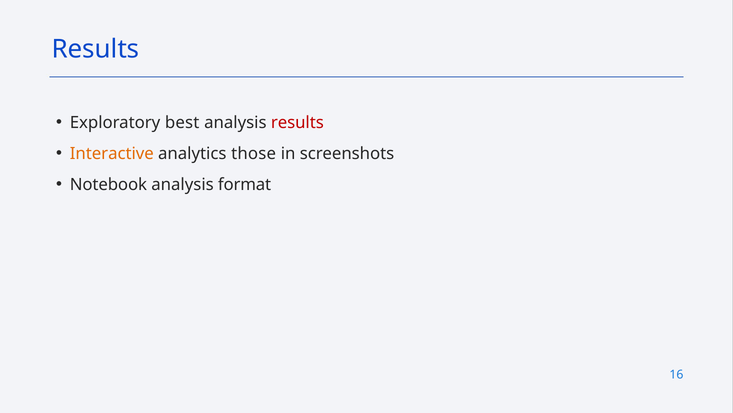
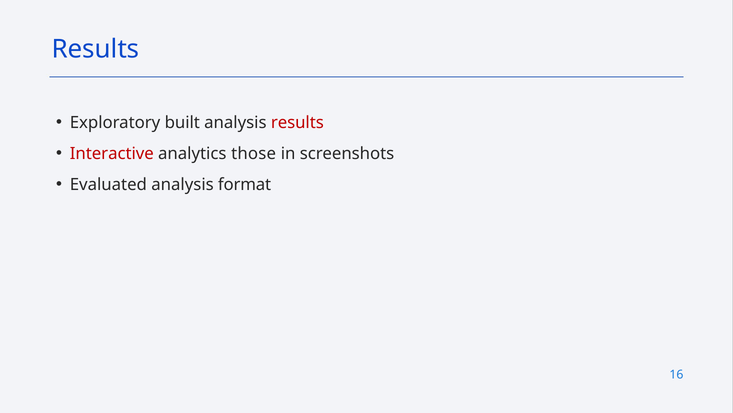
best: best -> built (182, 123)
Interactive colour: orange -> red (112, 153)
Notebook: Notebook -> Evaluated (108, 184)
